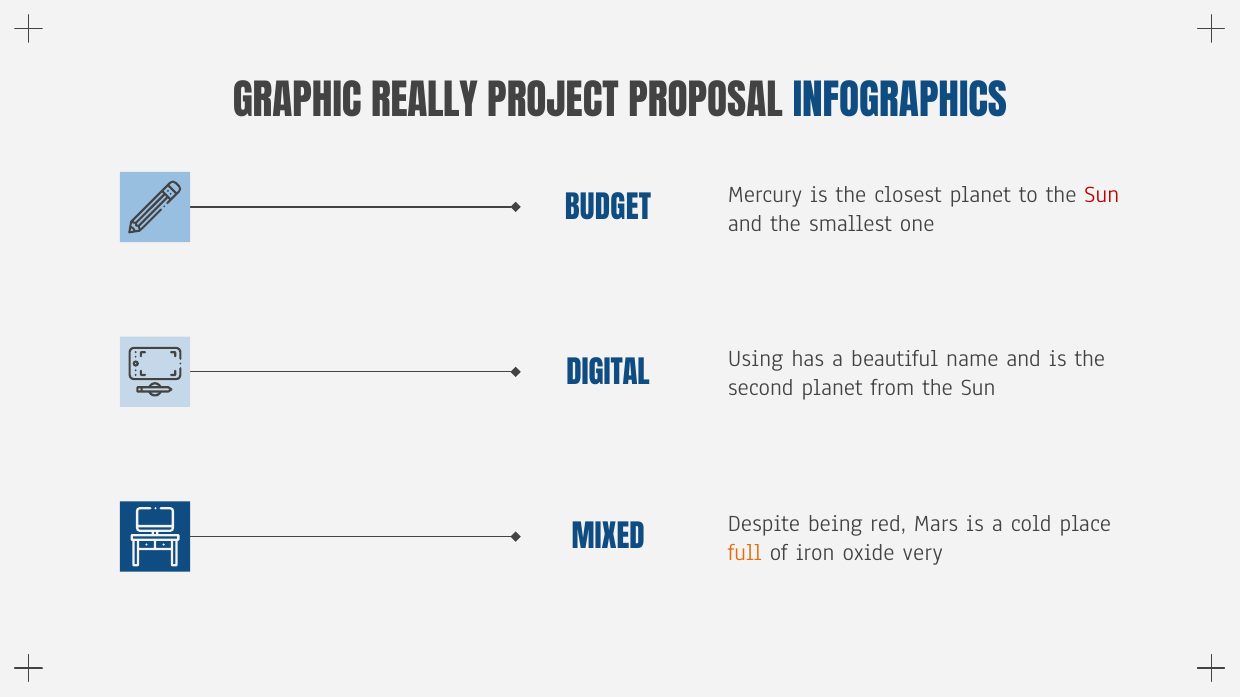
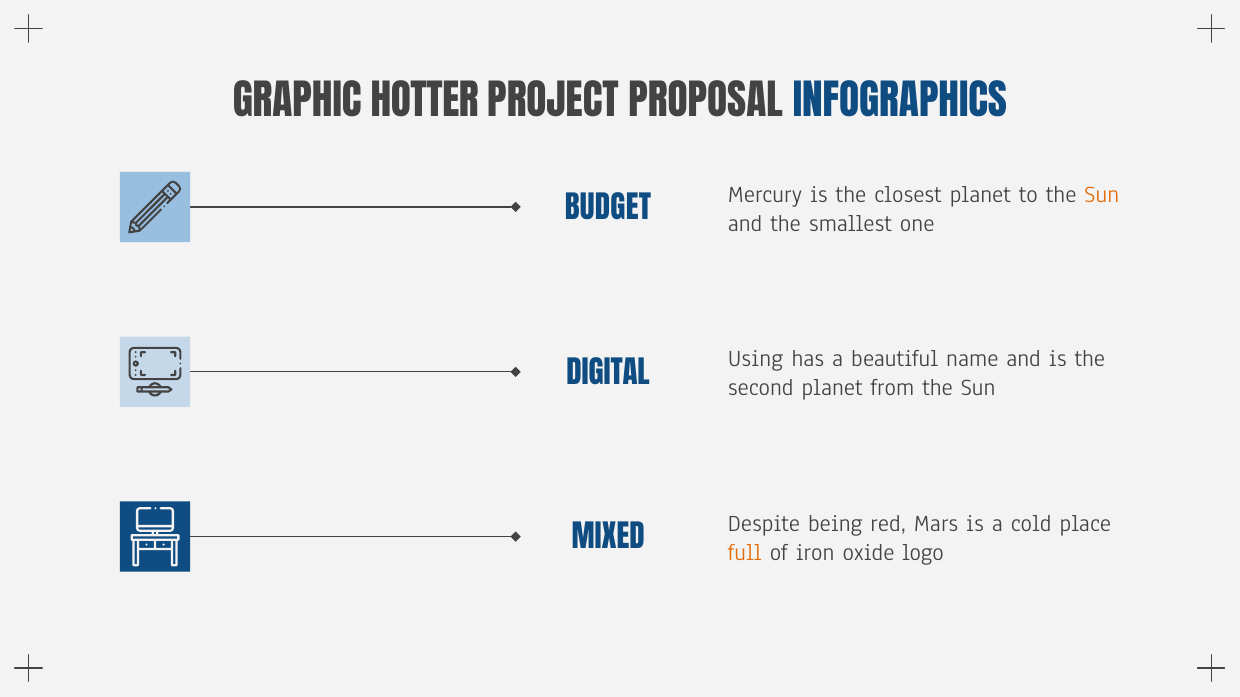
REALLY: REALLY -> HOTTER (425, 103)
Sun colour: red -> orange (1102, 194)
very: very -> logo (923, 553)
